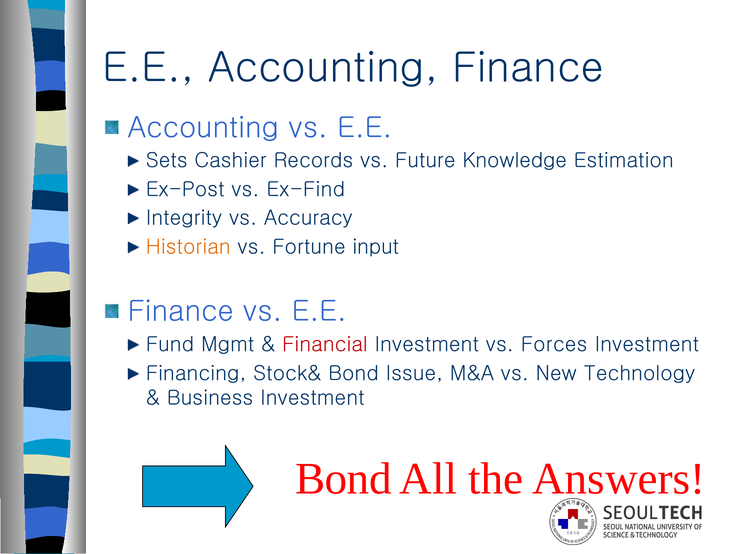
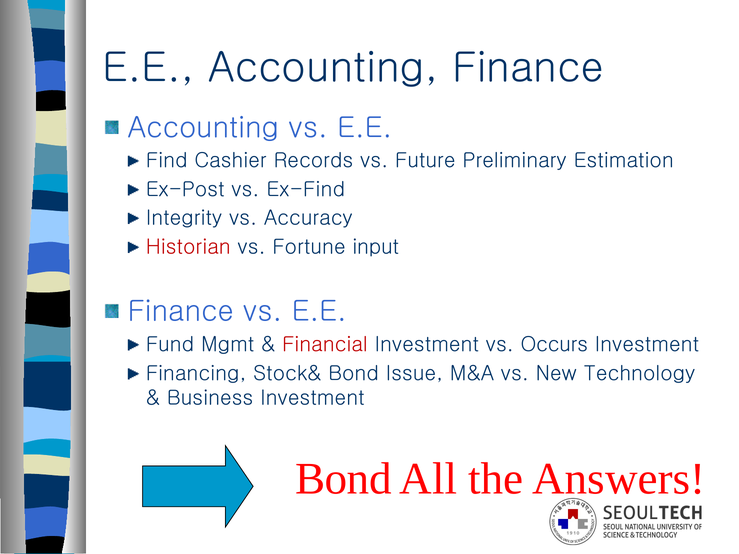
Sets: Sets -> Find (167, 161)
Knowledge: Knowledge -> Preliminary (515, 161)
Historian colour: orange -> red (188, 247)
Forces: Forces -> Occurs (554, 345)
